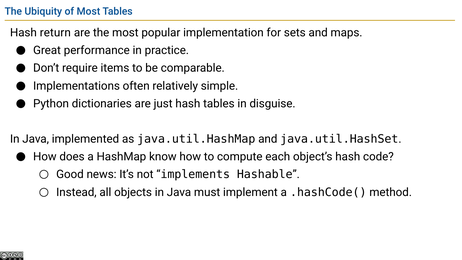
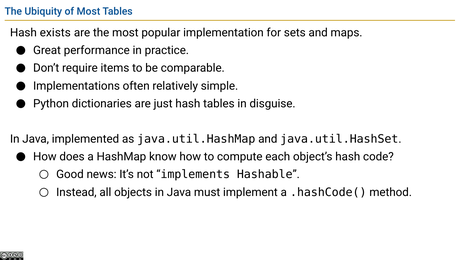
return: return -> exists (55, 33)
